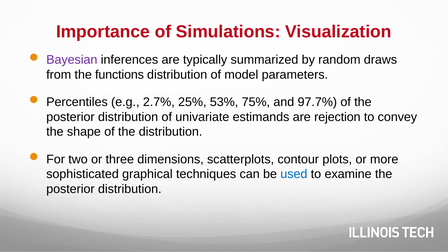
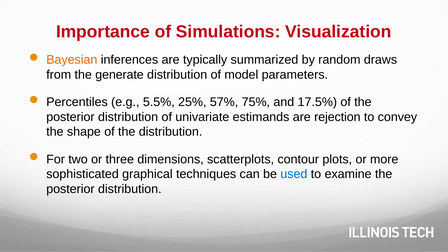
Bayesian colour: purple -> orange (72, 60)
functions: functions -> generate (119, 75)
2.7%: 2.7% -> 5.5% (159, 102)
53%: 53% -> 57% (224, 102)
97.7%: 97.7% -> 17.5% (317, 102)
